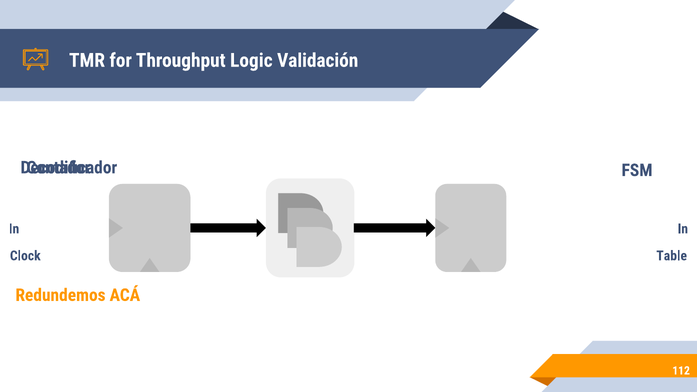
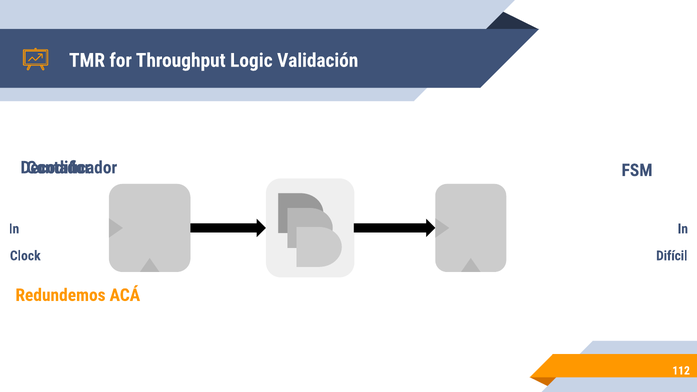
Table: Table -> Difícil (672, 256)
